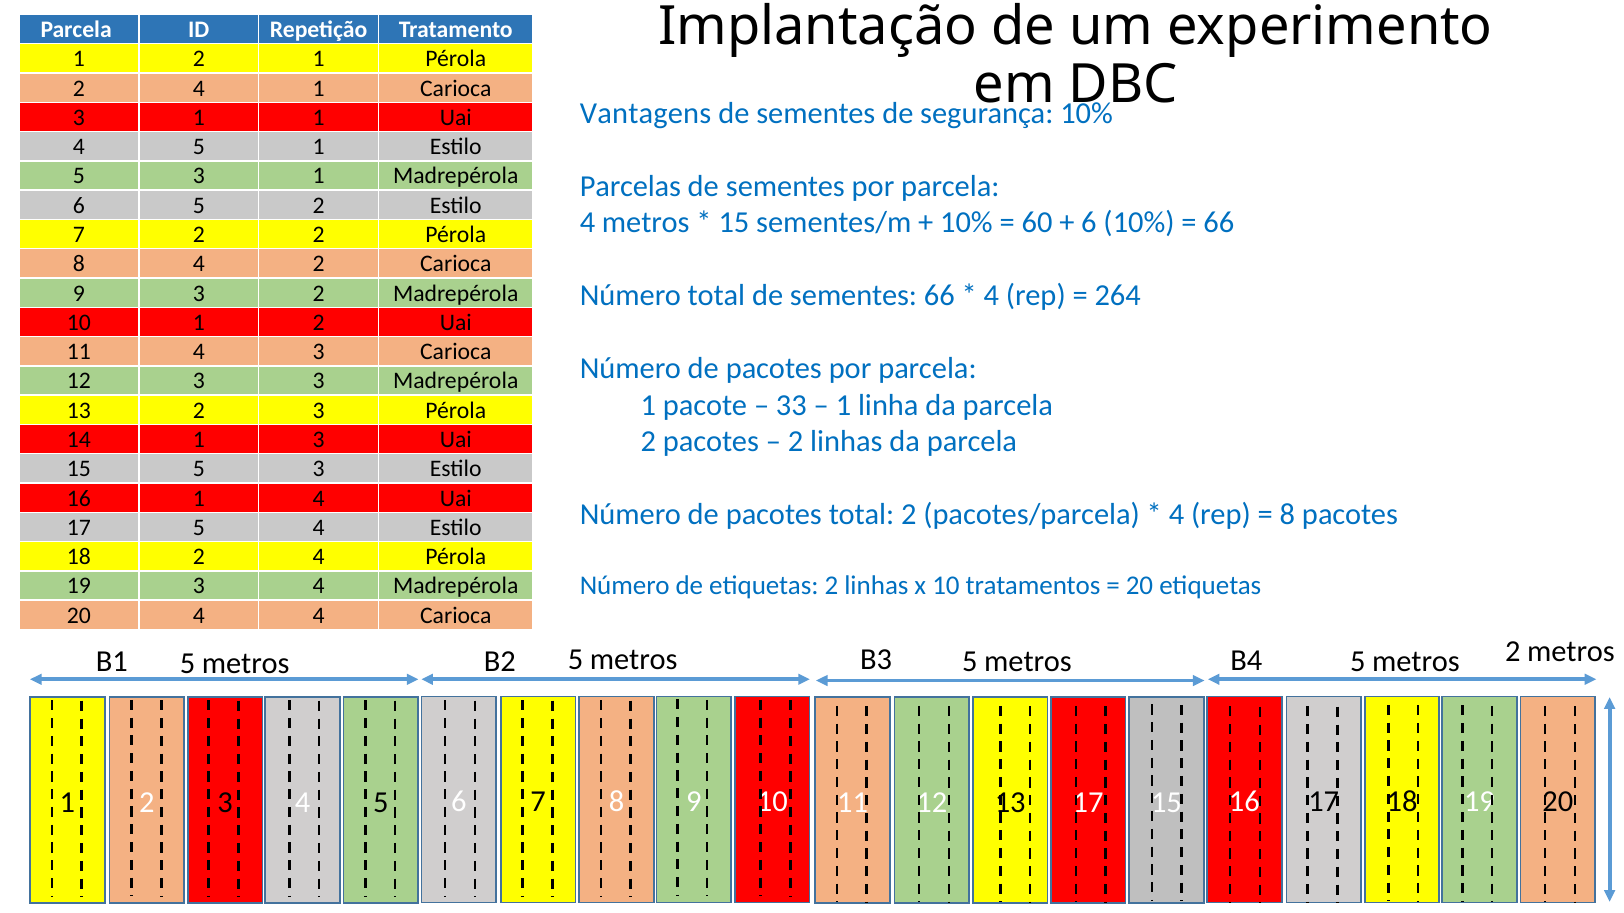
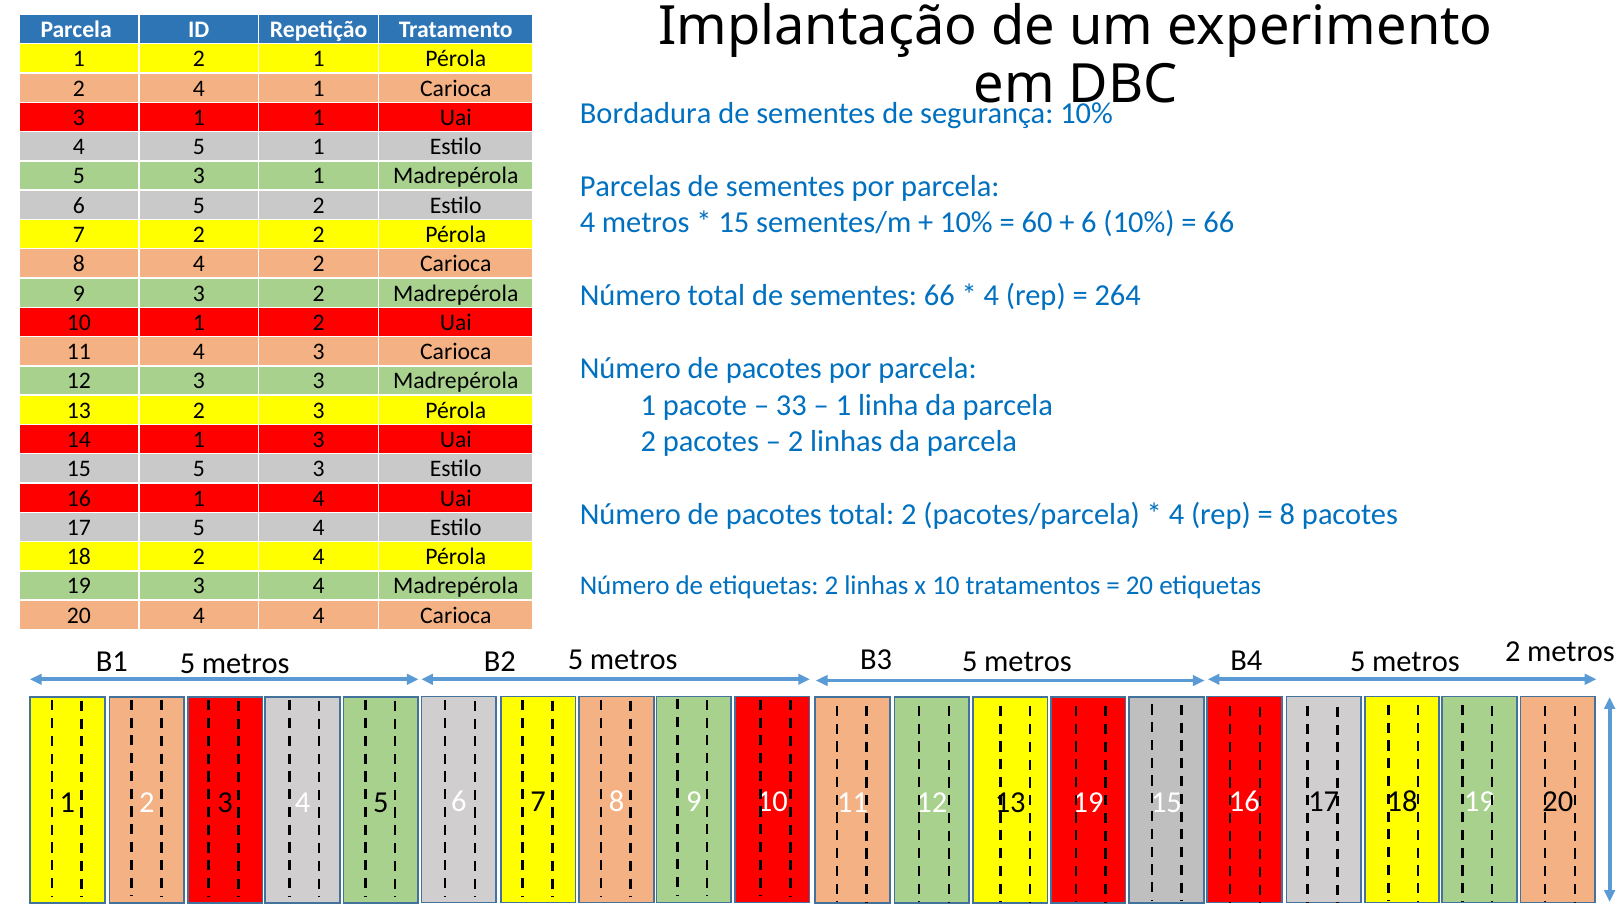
Vantagens: Vantagens -> Bordadura (646, 113)
13 17: 17 -> 19 (1088, 803)
